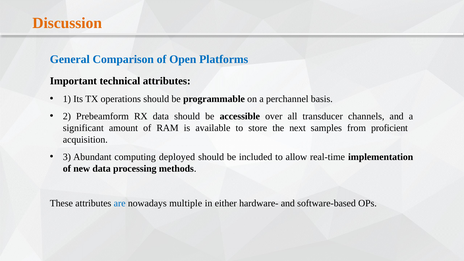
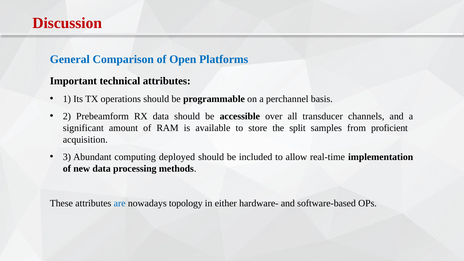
Discussion colour: orange -> red (67, 23)
next: next -> split (298, 128)
multiple: multiple -> topology (186, 203)
